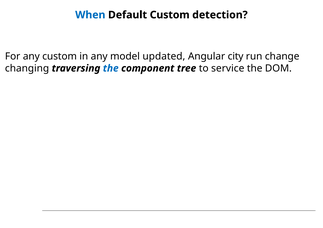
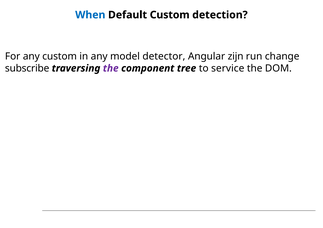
updated: updated -> detector (164, 56)
city: city -> zijn (236, 56)
changing: changing -> subscribe (27, 68)
the colour: blue -> purple (111, 68)
